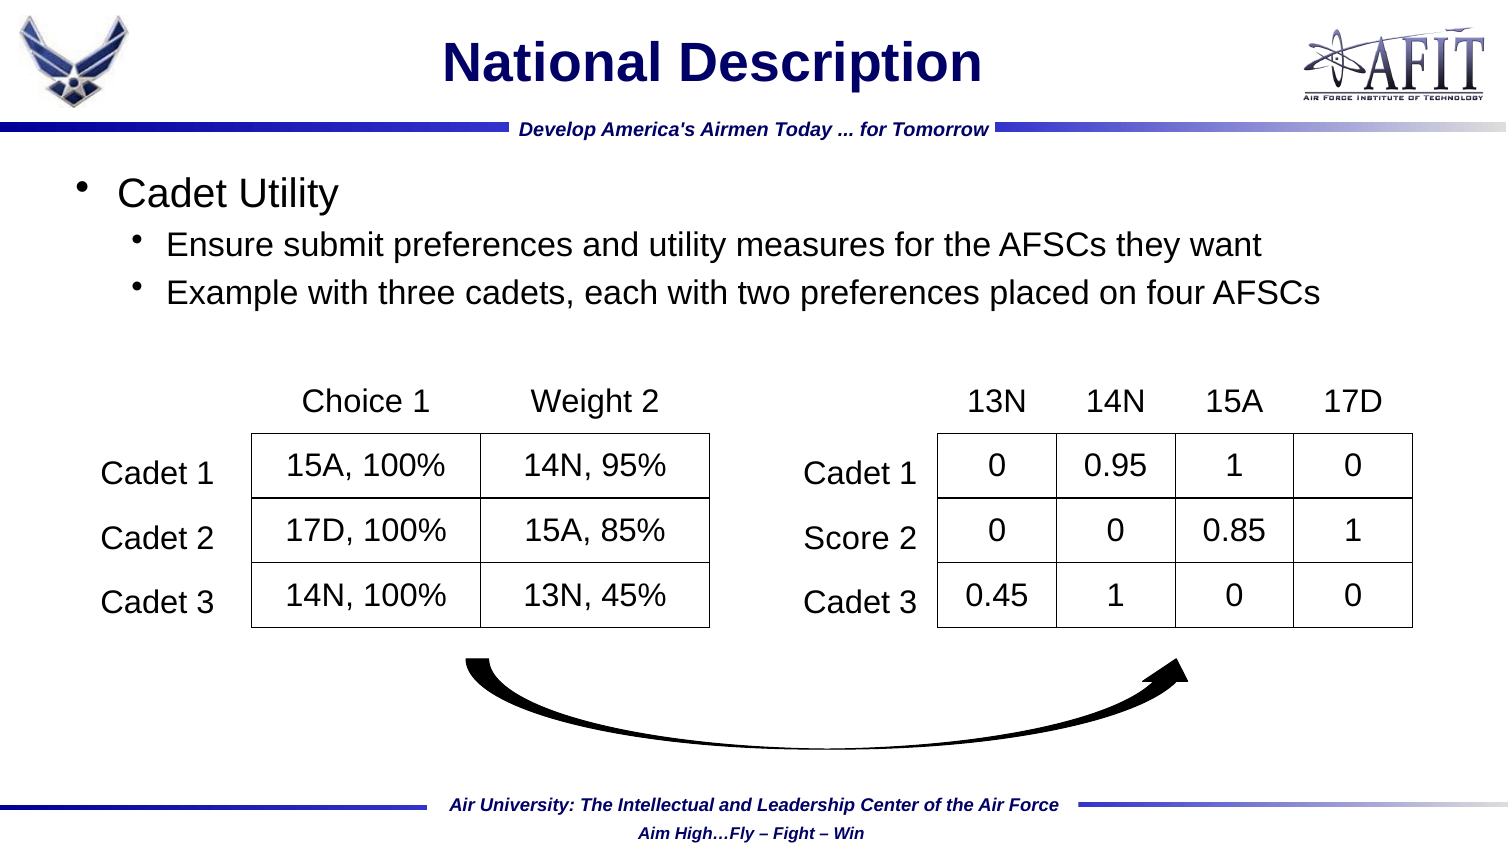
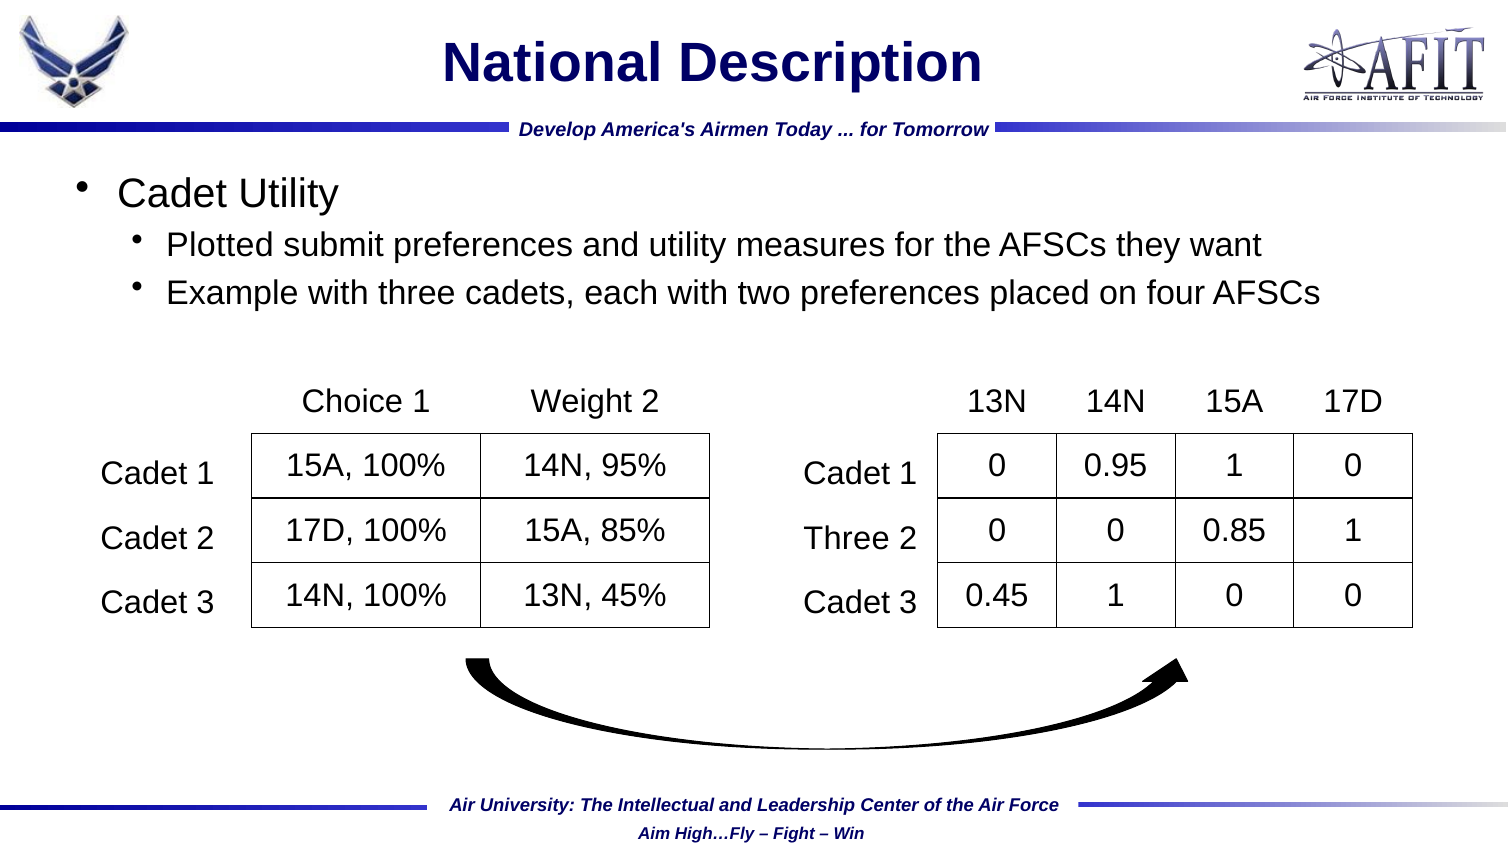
Ensure: Ensure -> Plotted (220, 246)
Score: Score -> Three (847, 539)
